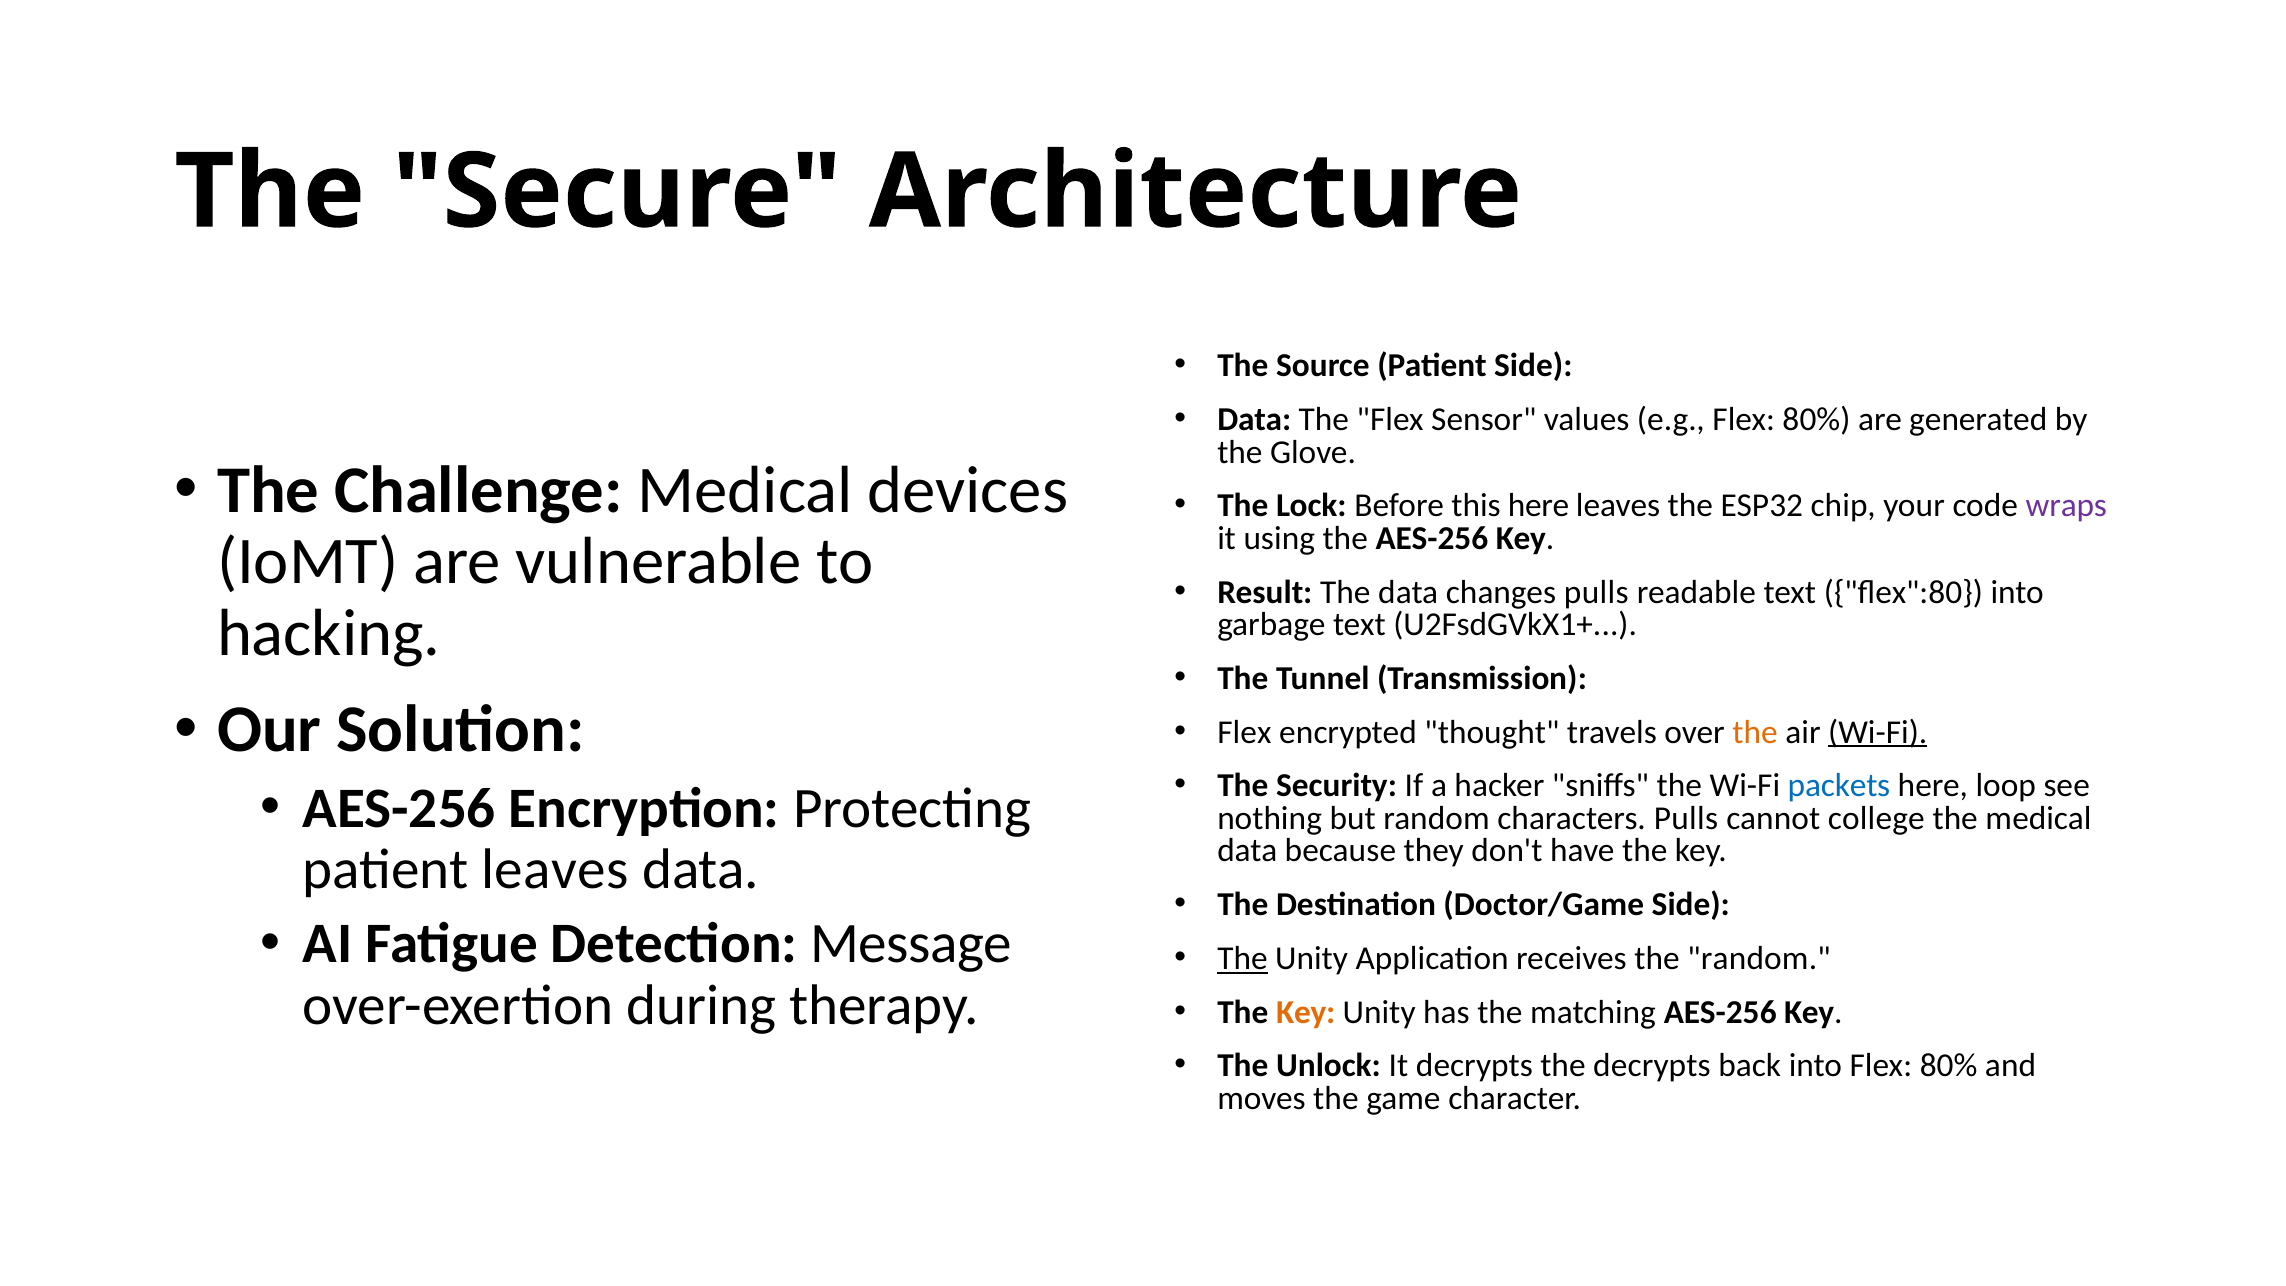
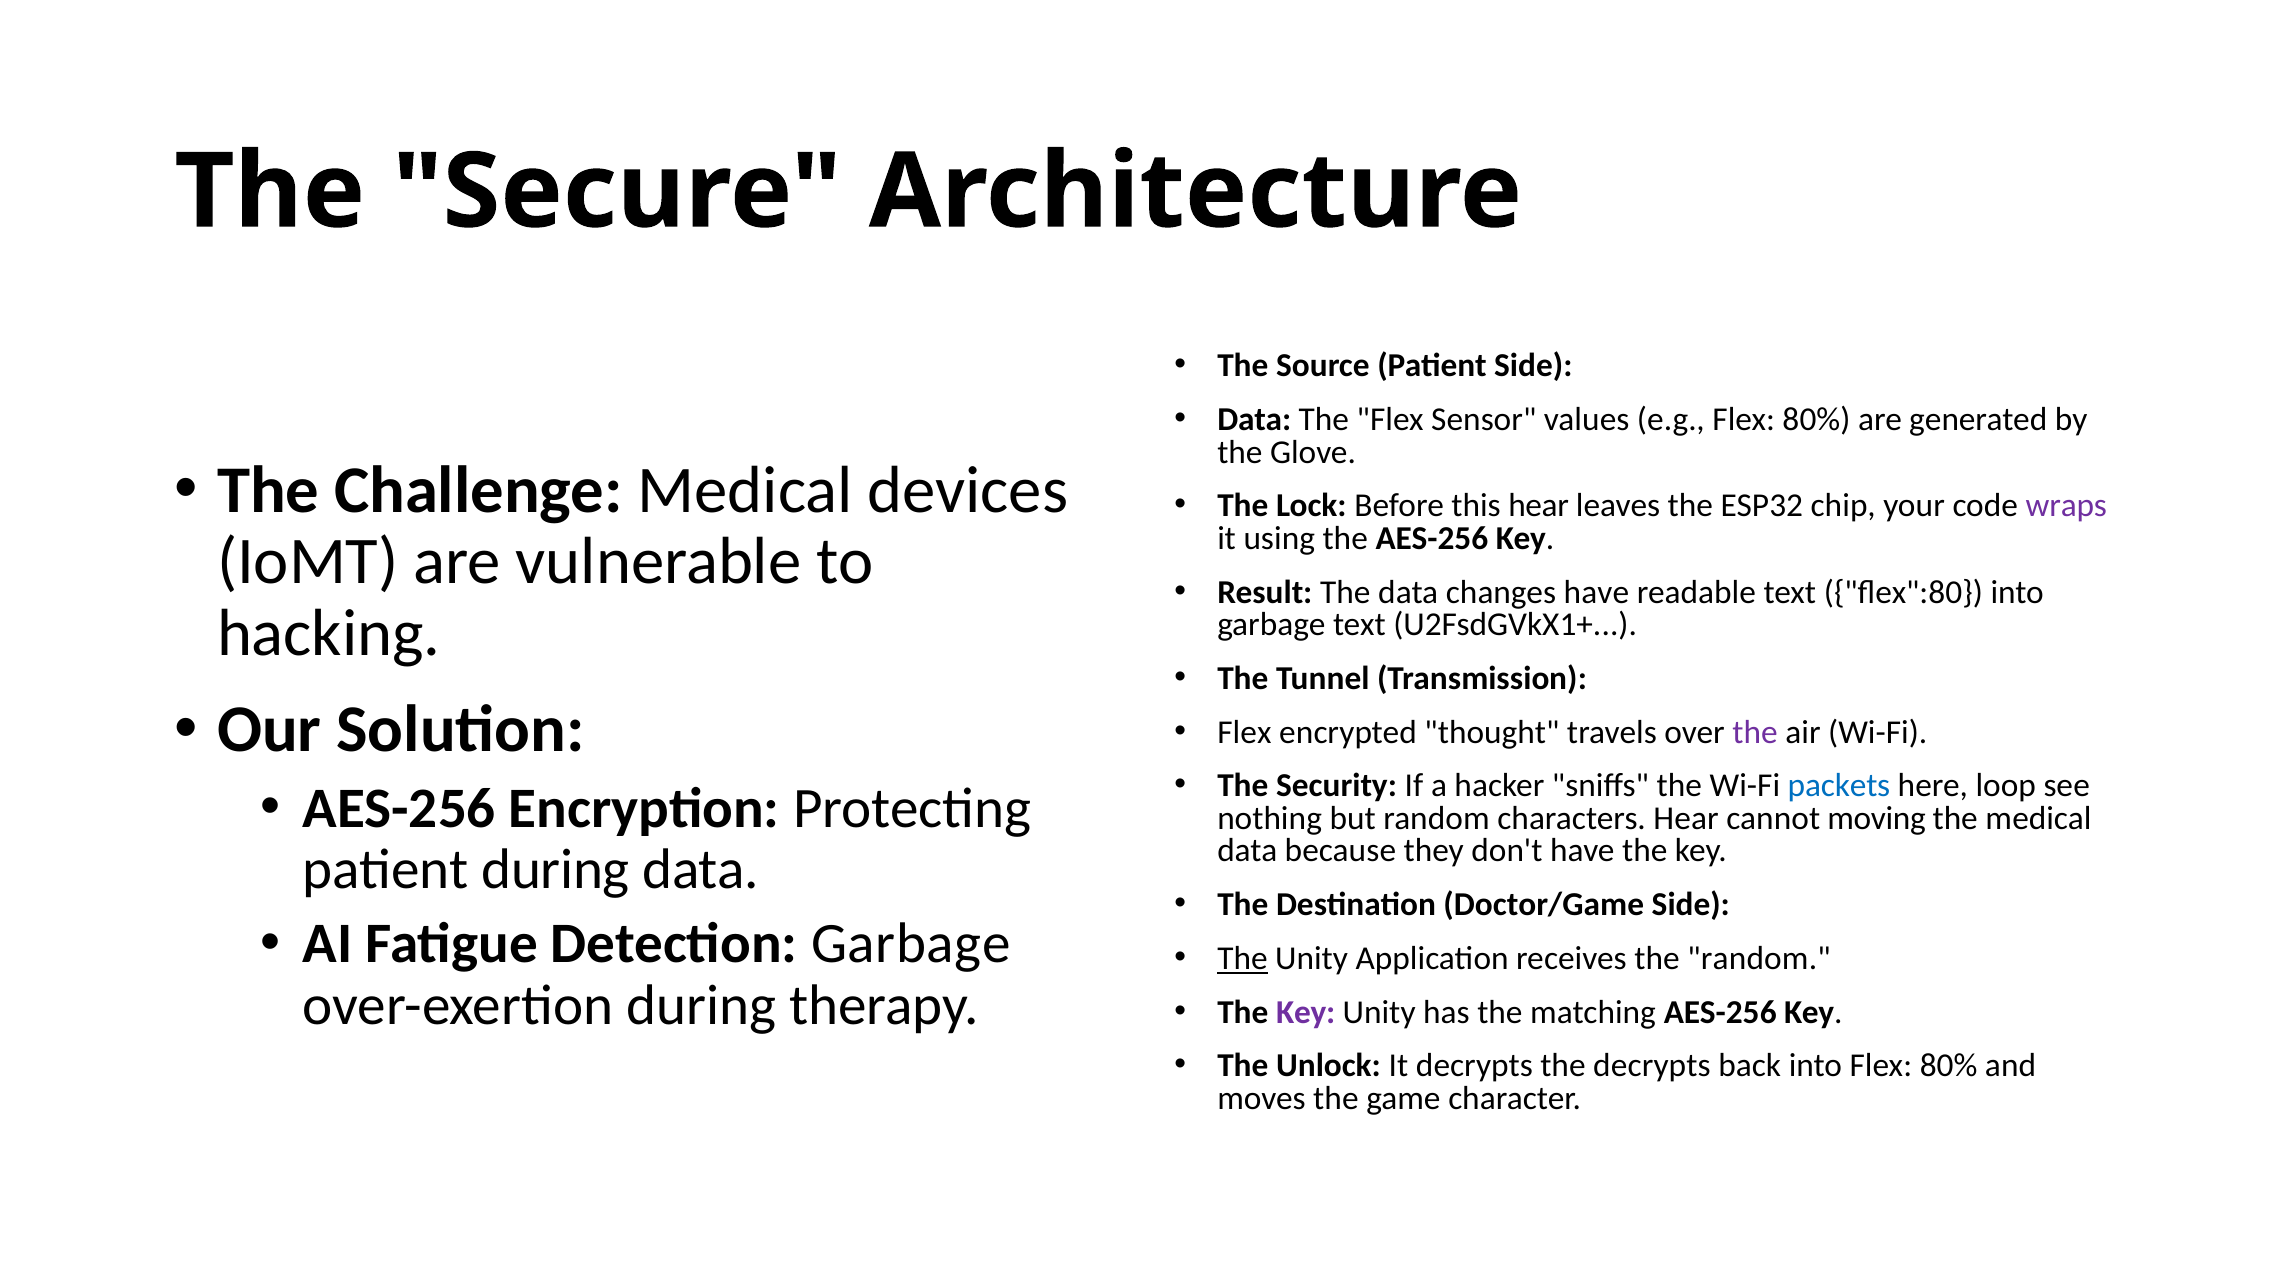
this here: here -> hear (1539, 506)
changes pulls: pulls -> have (1596, 592)
the colour: orange -> purple (1755, 732)
Wi-Fi underline: present -> none (1878, 732)
characters Pulls: Pulls -> Hear (1686, 818)
college: college -> moving (1877, 818)
patient leaves: leaves -> during (556, 870)
Detection Message: Message -> Garbage (911, 944)
Key colour: orange -> purple (1306, 1012)
